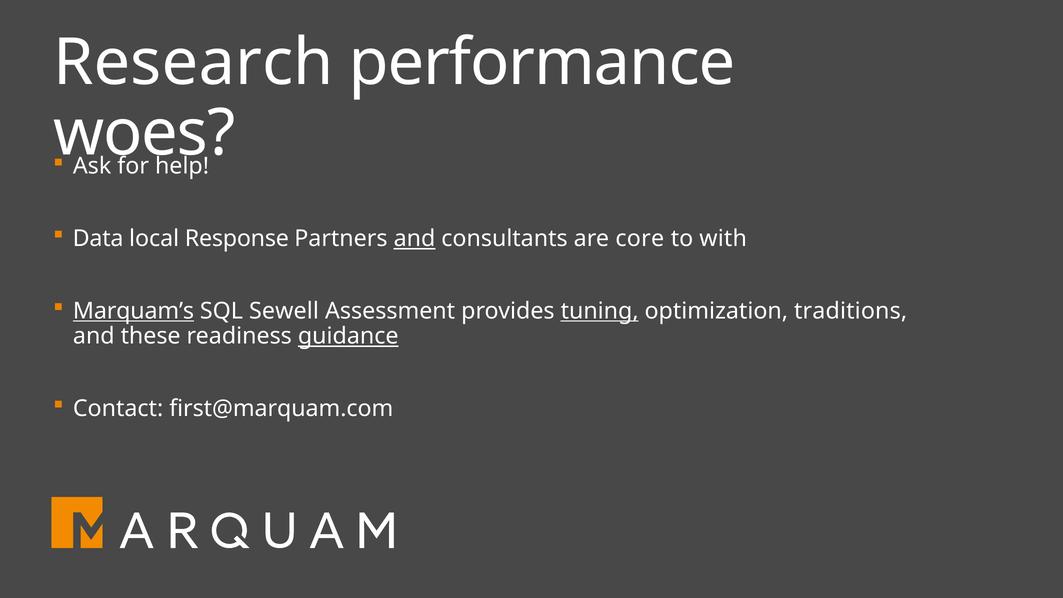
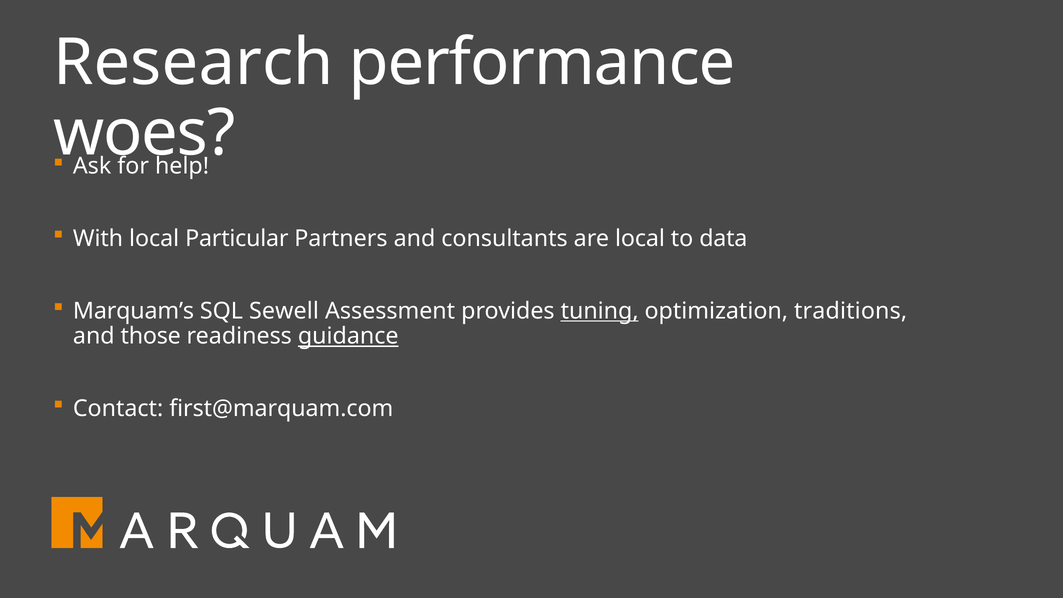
Data: Data -> With (98, 239)
Response: Response -> Particular (237, 239)
and underline: present -> none (415, 239)
are core: core -> local (640, 239)
with: with -> data (723, 239)
Marquam’s underline: present -> none (134, 311)
these: these -> those (151, 336)
